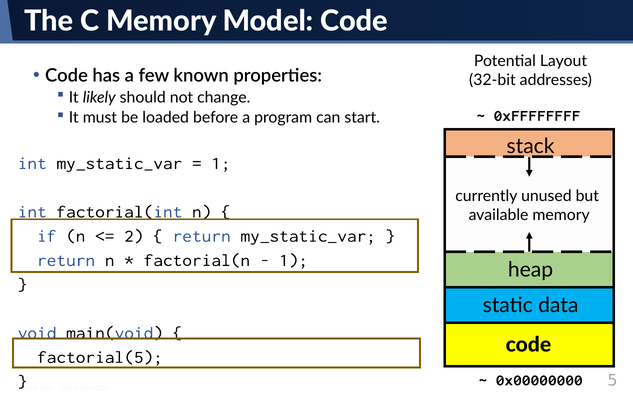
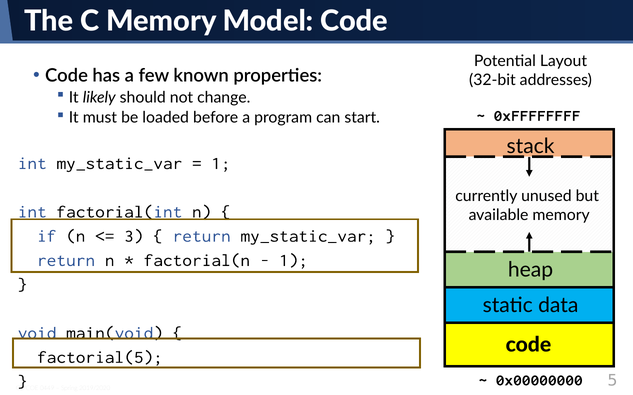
2: 2 -> 3 (134, 236)
